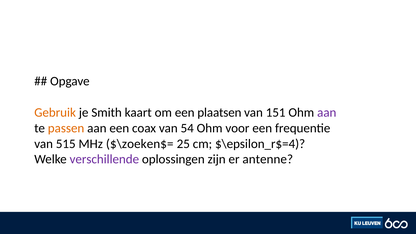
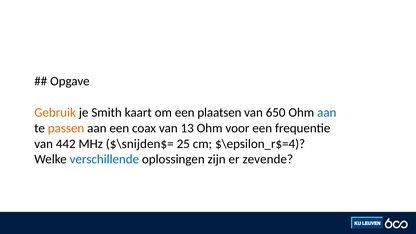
151: 151 -> 650 (276, 113)
aan colour: purple -> blue (327, 113)
54: 54 -> 13 (187, 128)
515: 515 -> 442 (66, 144)
$\zoeken$=: $\zoeken$= -> $\snijden$= (140, 144)
verschillende colour: purple -> blue (104, 159)
antenne: antenne -> zevende (268, 159)
